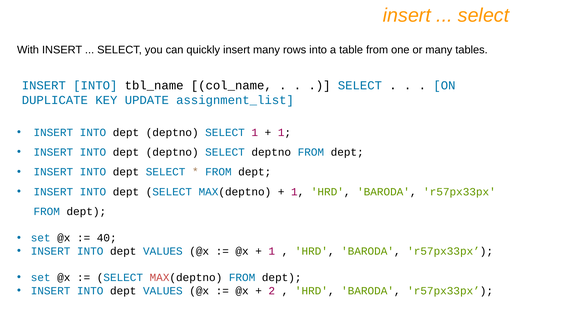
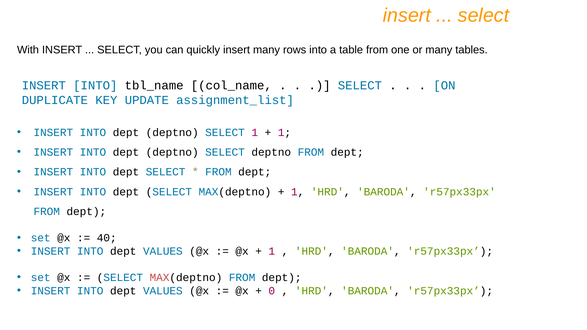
2: 2 -> 0 (272, 291)
